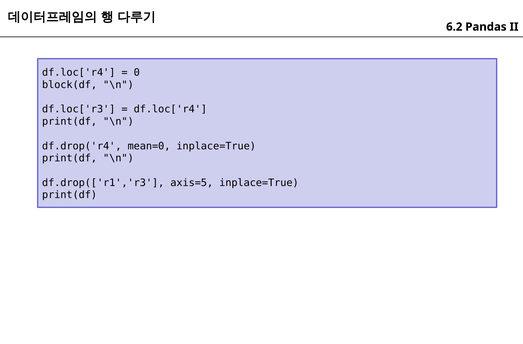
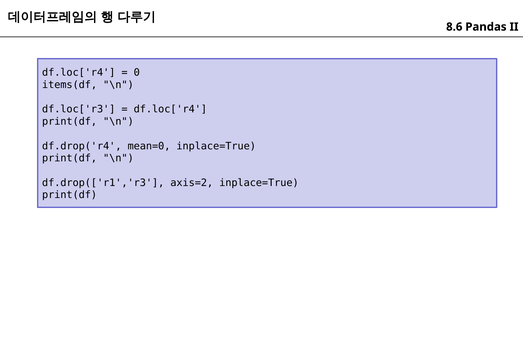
6.2: 6.2 -> 8.6 (454, 27)
block(df: block(df -> items(df (70, 85)
axis=5: axis=5 -> axis=2 (192, 182)
